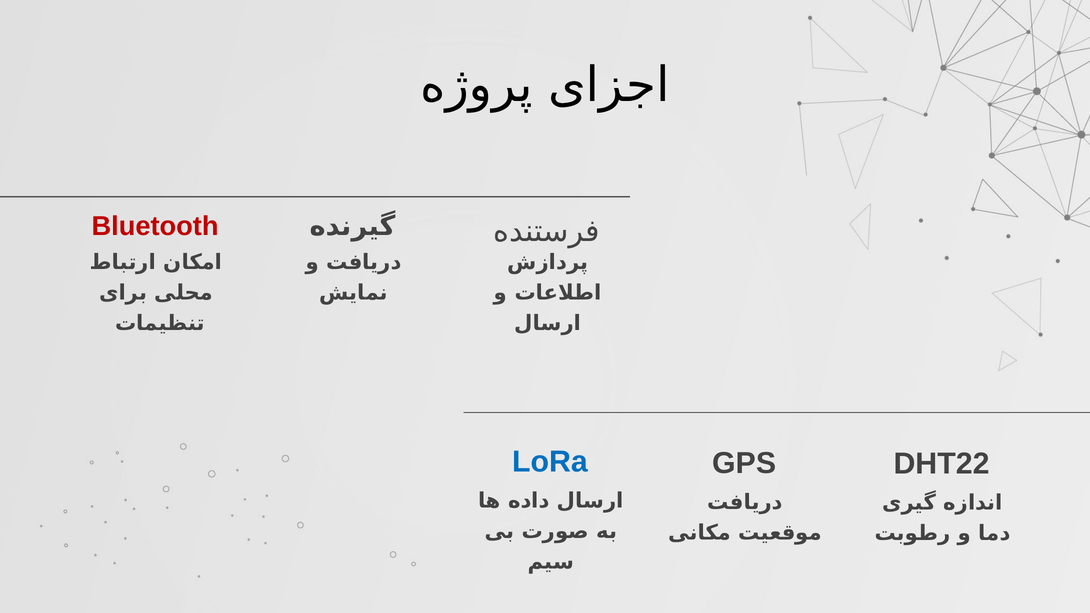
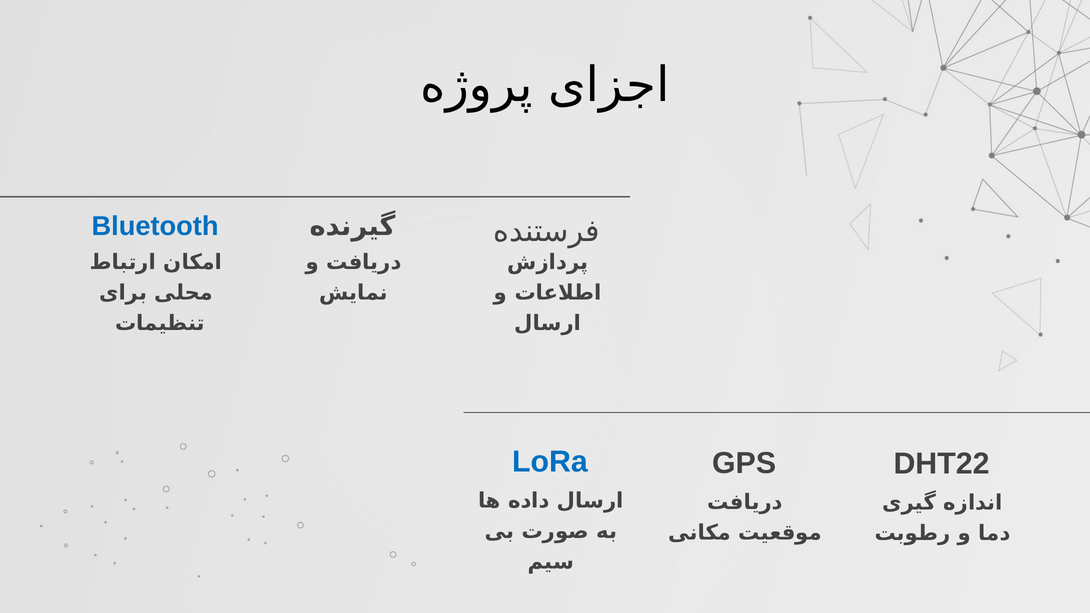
Bluetooth colour: red -> blue (155, 226)
